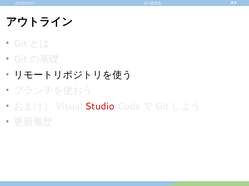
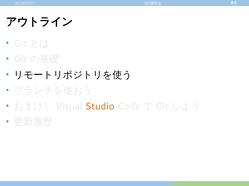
Studio colour: red -> orange (100, 107)
